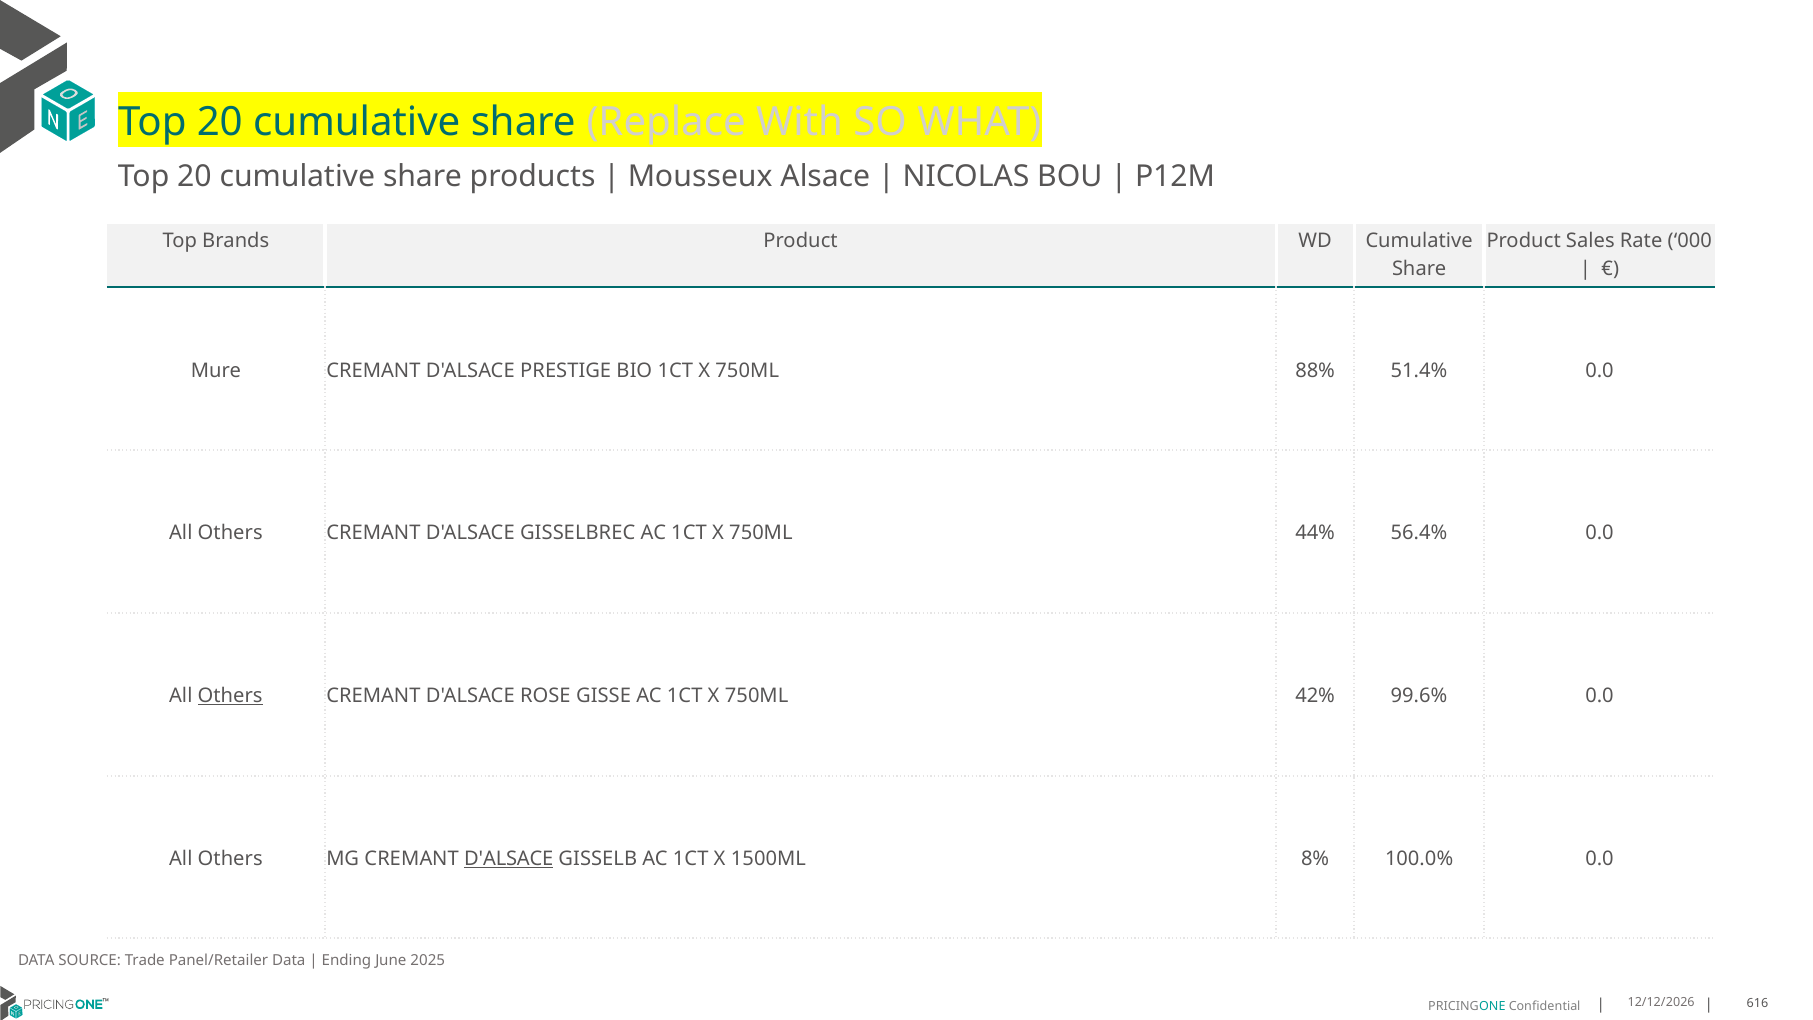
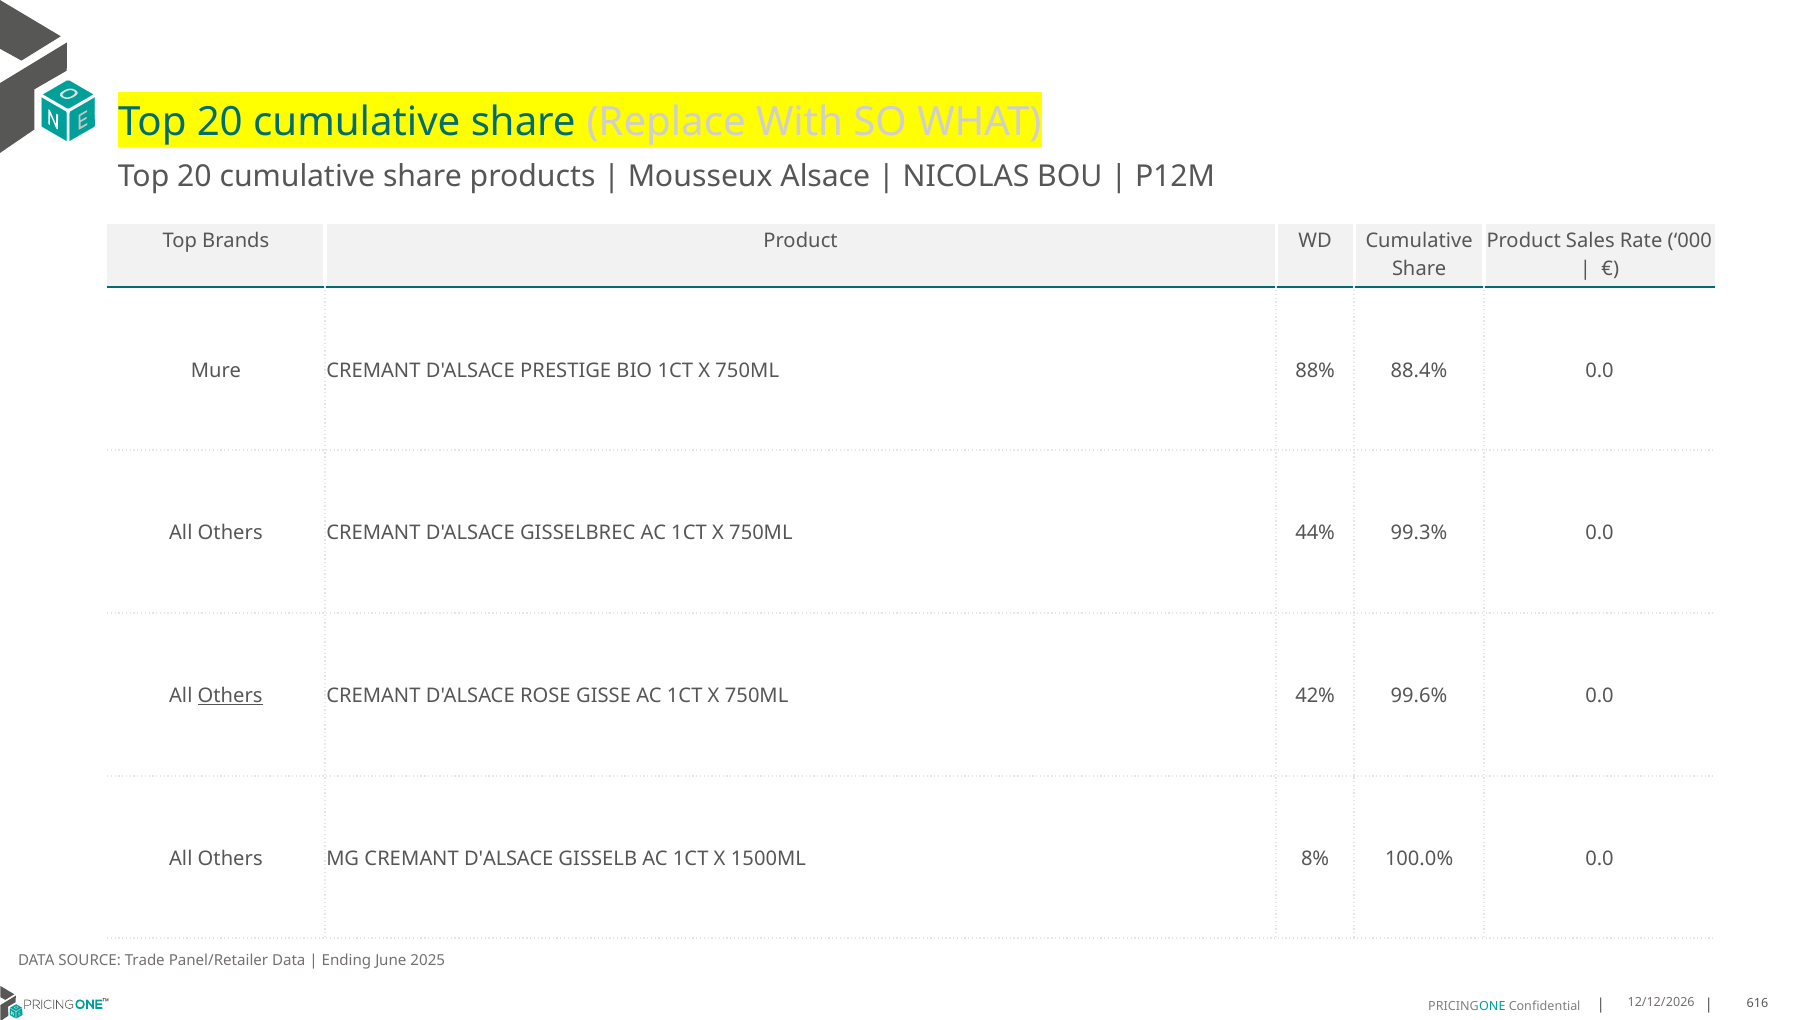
51.4%: 51.4% -> 88.4% (1419, 371)
56.4%: 56.4% -> 99.3% (1419, 533)
D'ALSACE underline: present -> none (509, 859)
